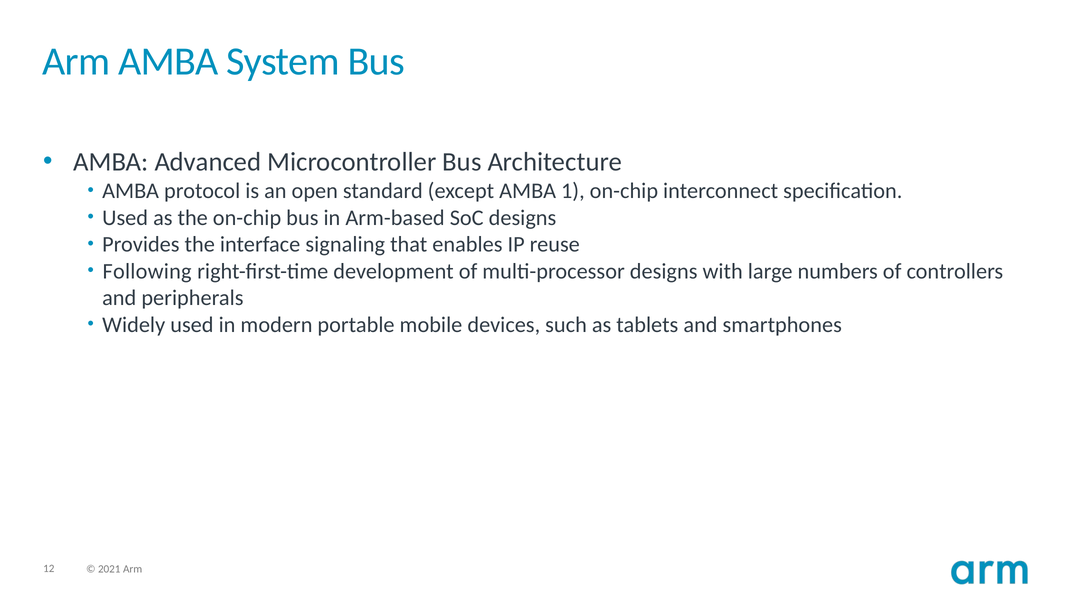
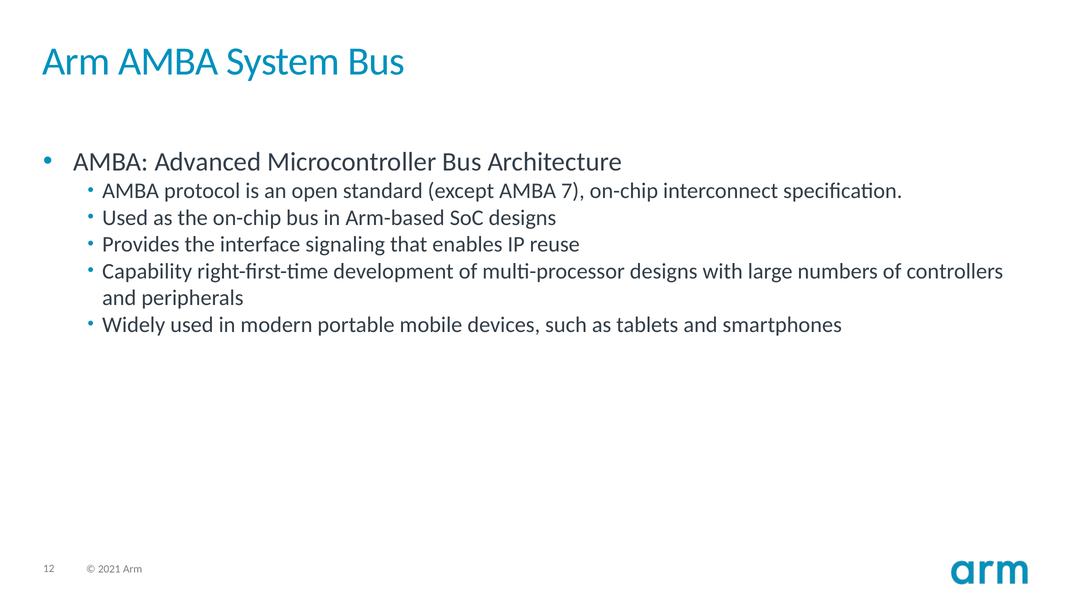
1: 1 -> 7 (573, 191)
Following: Following -> Capability (147, 271)
